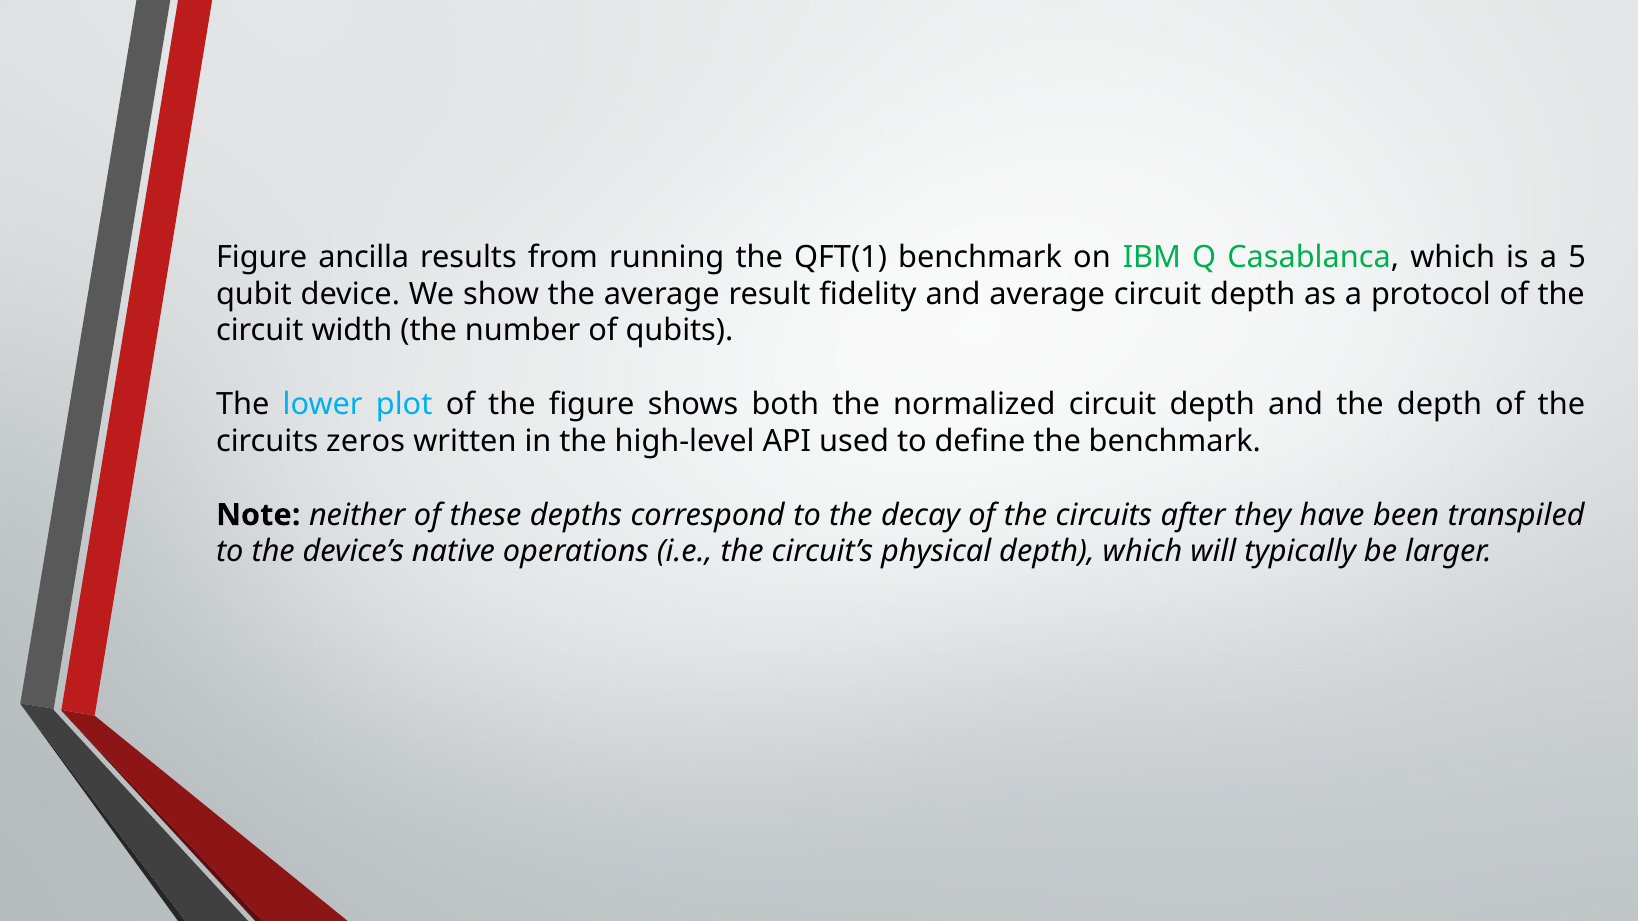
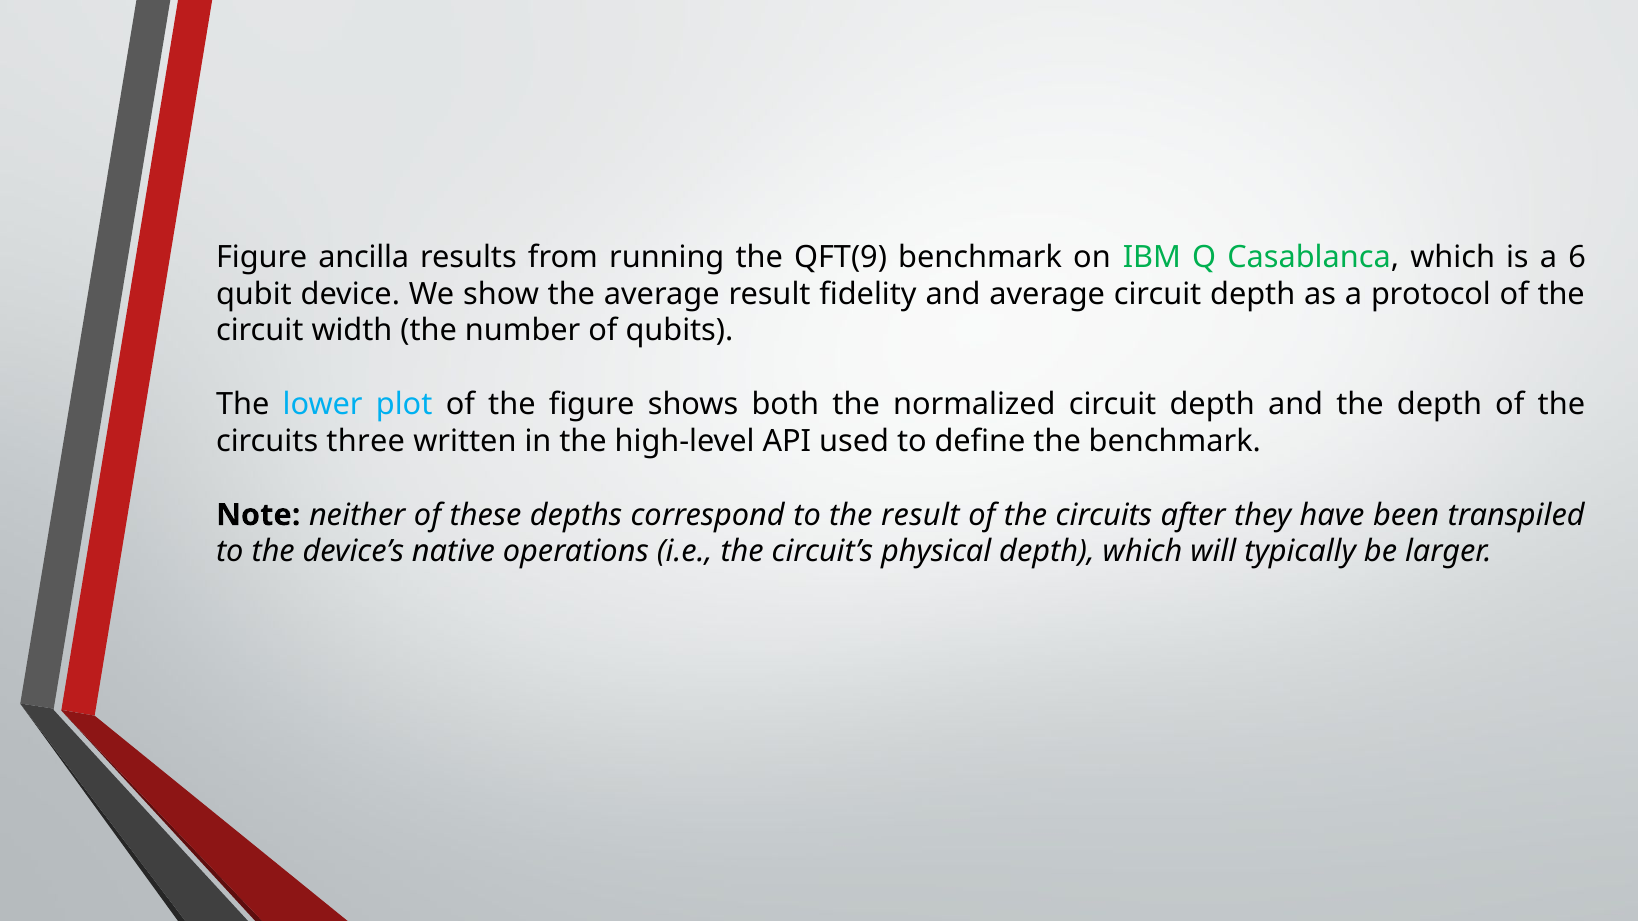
QFT(1: QFT(1 -> QFT(9 (841, 257)
5: 5 -> 6 (1577, 257)
zeros: zeros -> three (366, 441)
the decay: decay -> result (920, 515)
